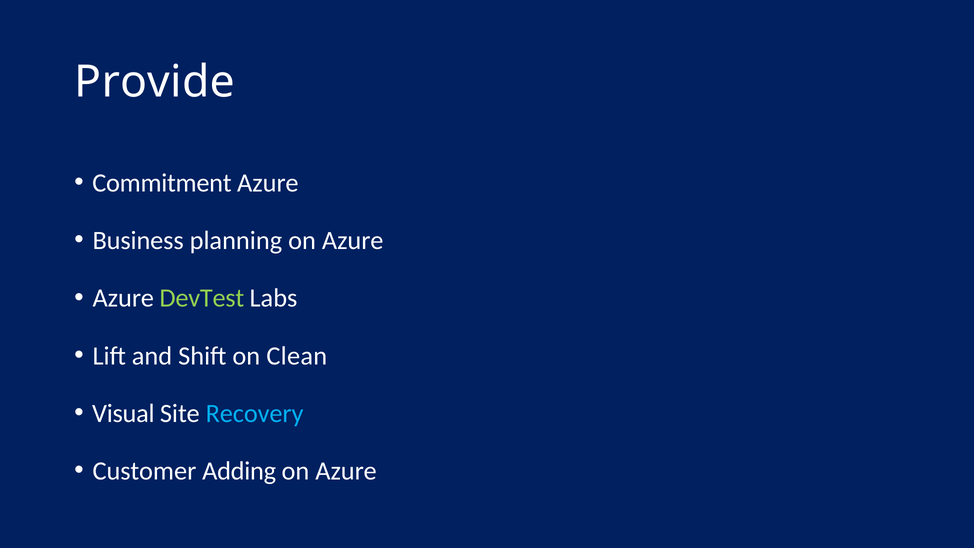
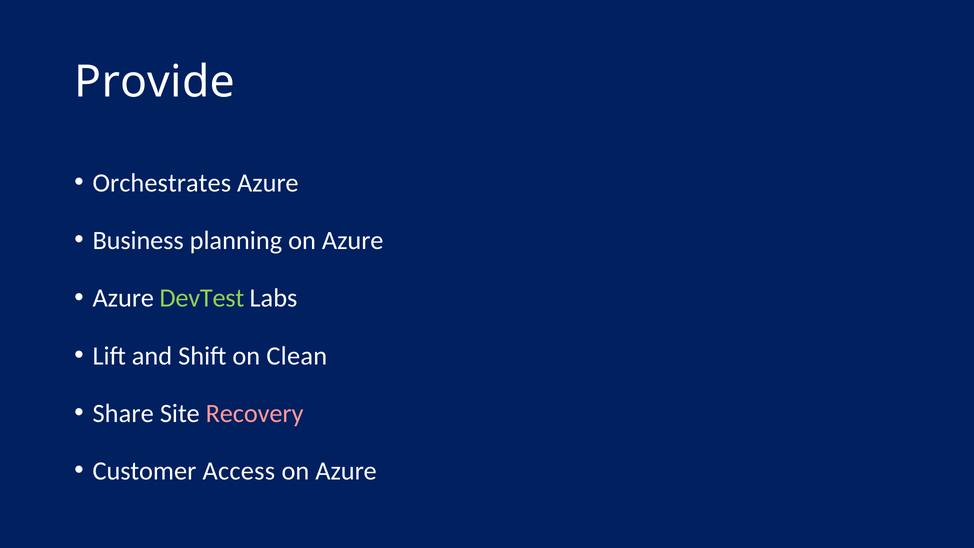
Commitment: Commitment -> Orchestrates (162, 183)
Visual: Visual -> Share (123, 413)
Recovery colour: light blue -> pink (255, 413)
Adding: Adding -> Access (239, 471)
